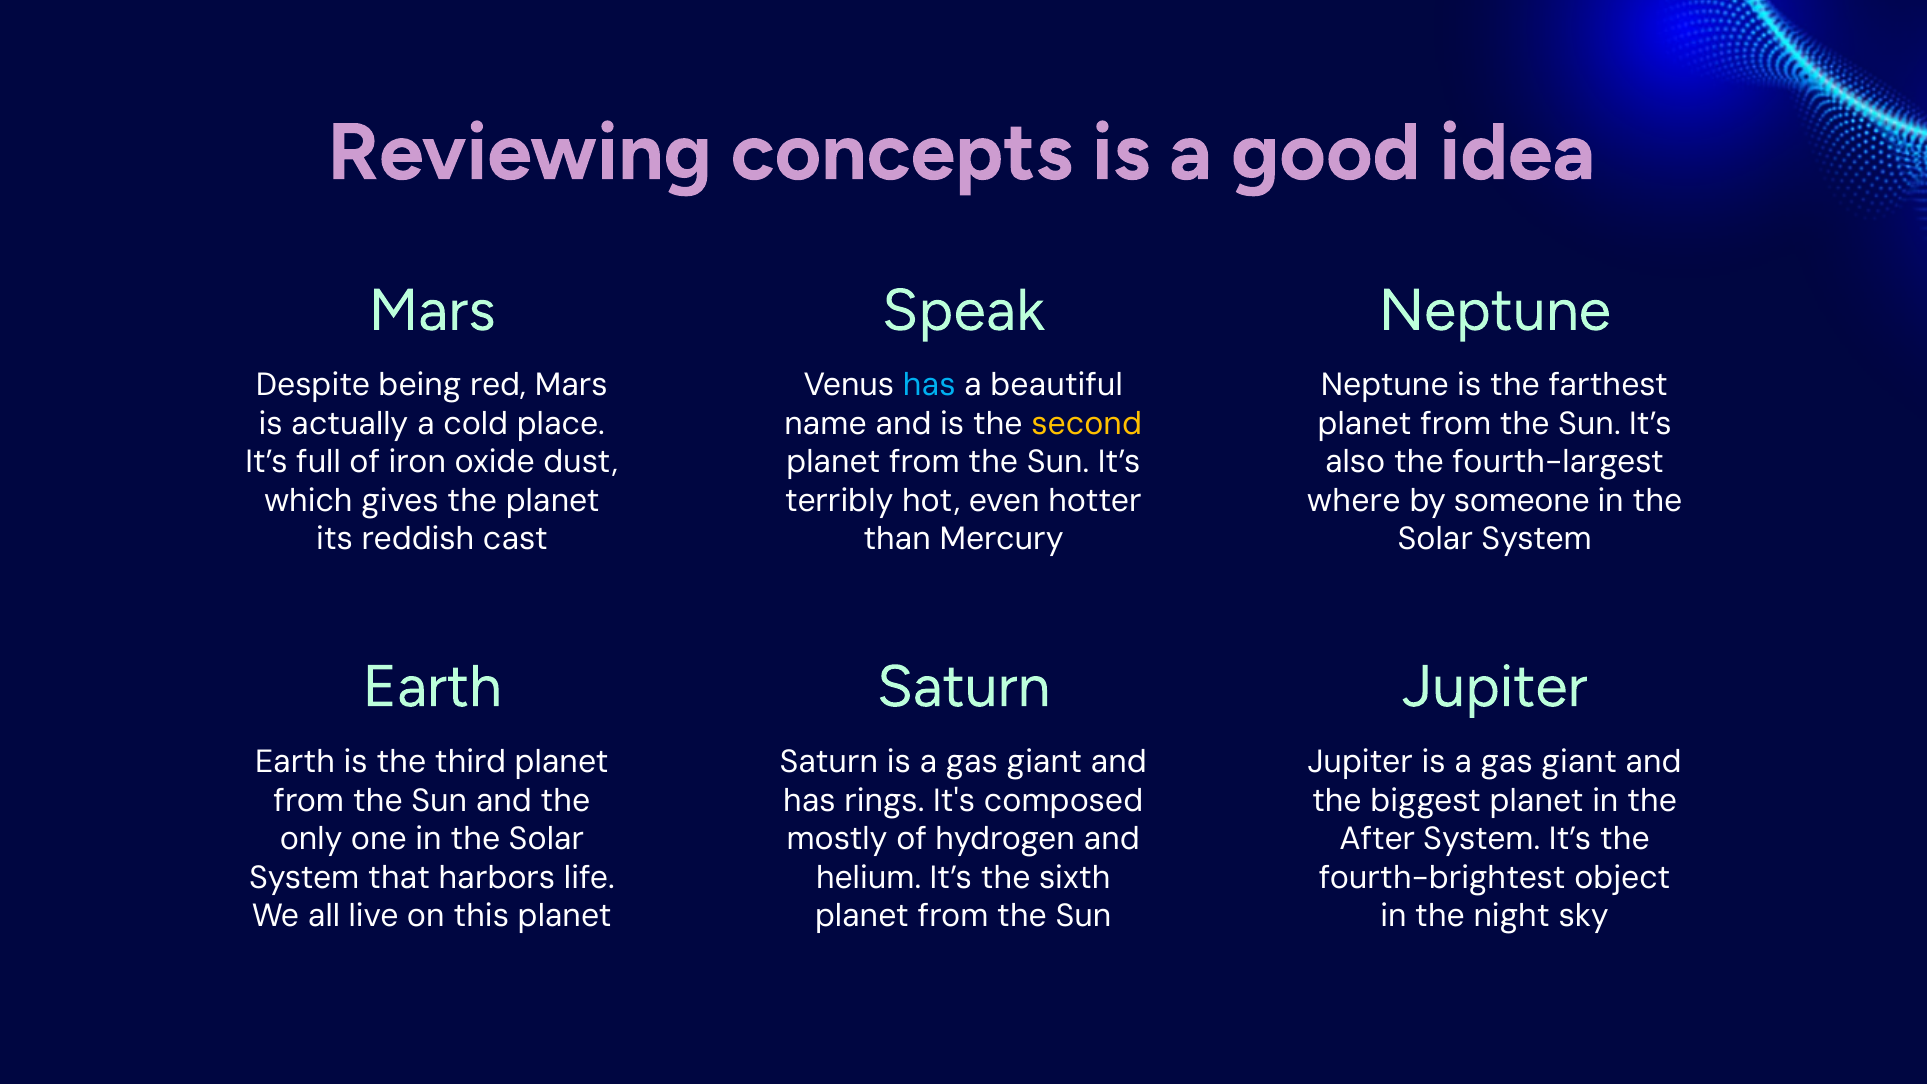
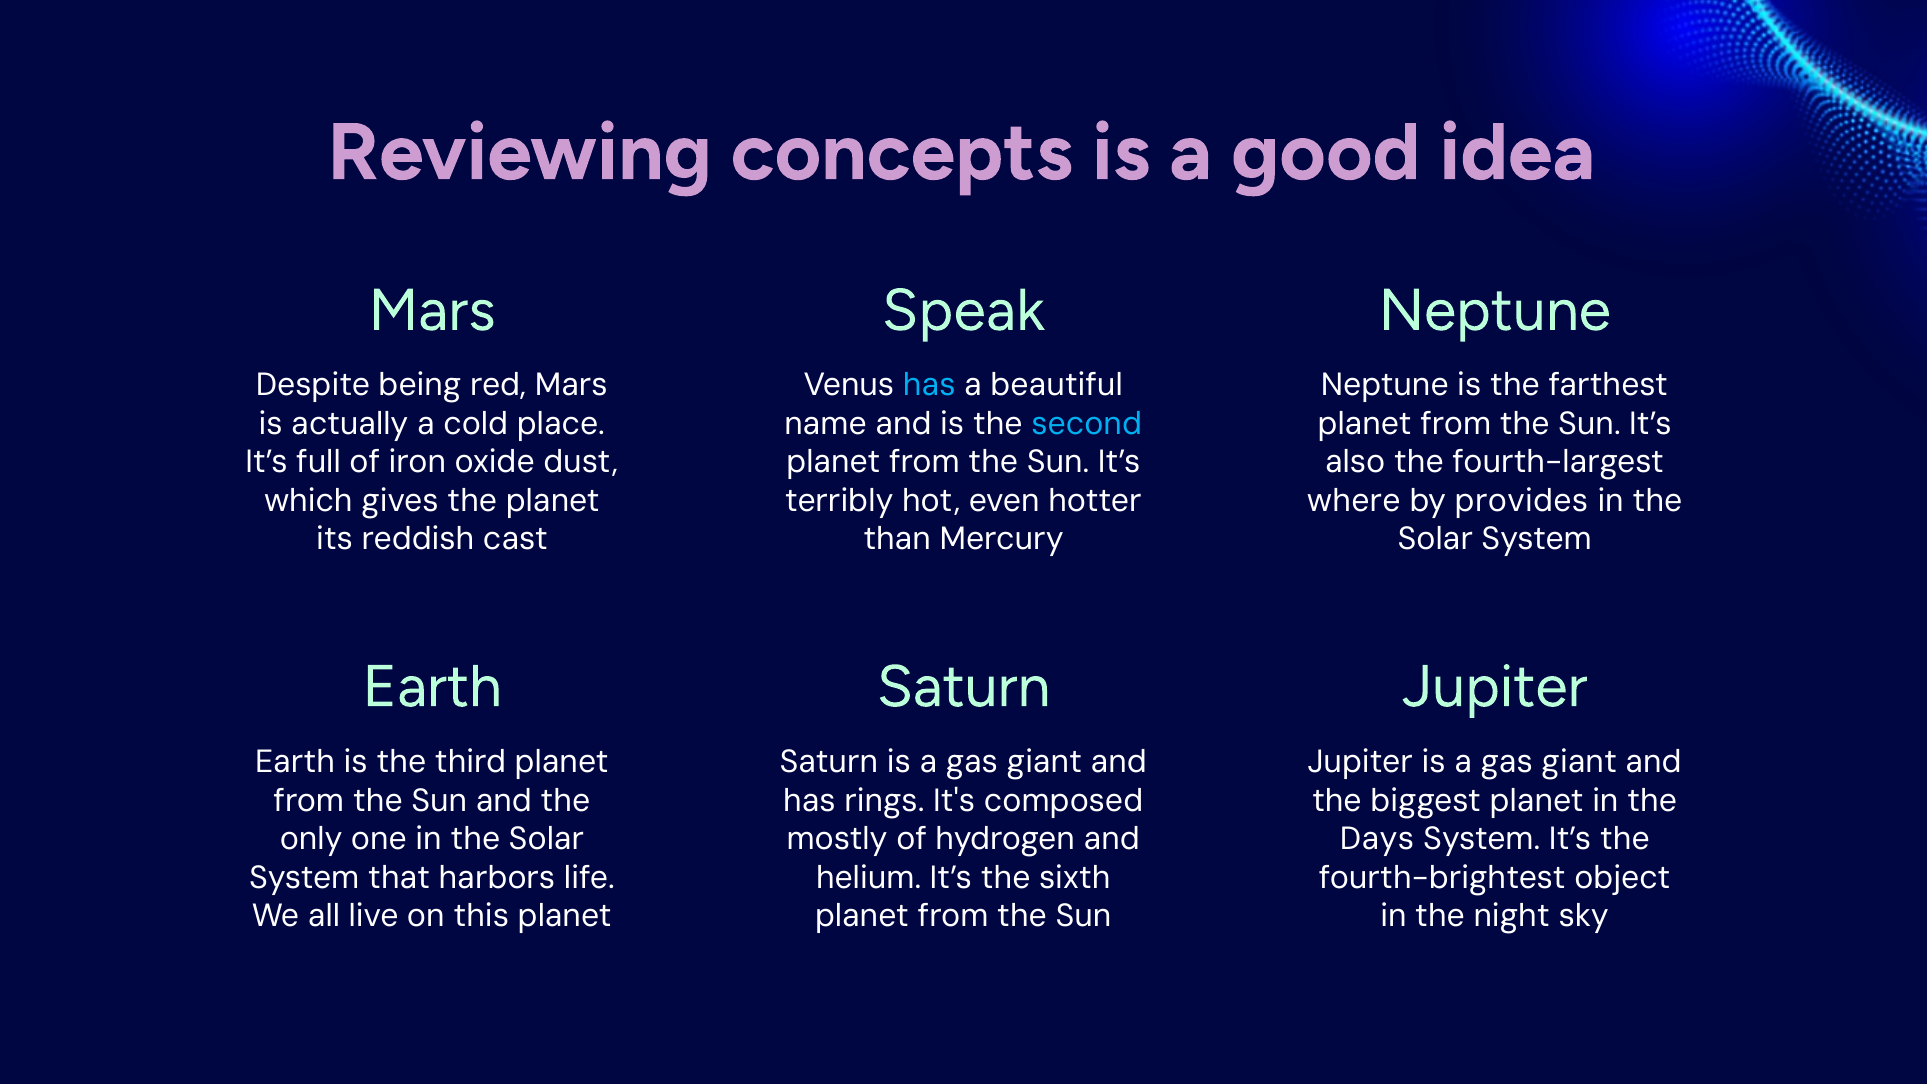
second colour: yellow -> light blue (1087, 424)
someone: someone -> provides (1521, 501)
After: After -> Days (1377, 839)
